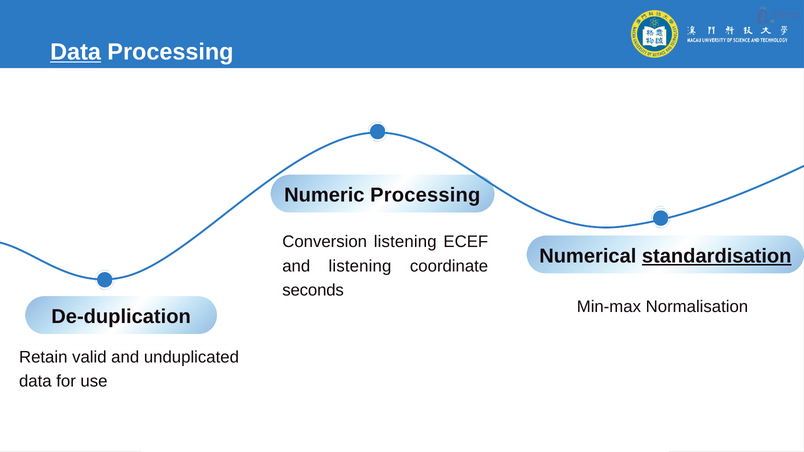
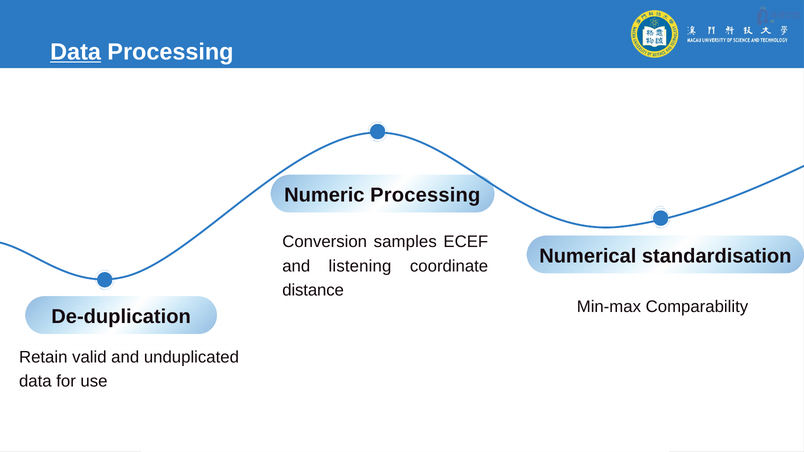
Conversion listening: listening -> samples (405, 242)
standardisation underline: present -> none (717, 256)
seconds: seconds -> distance (313, 290)
Normalisation: Normalisation -> Comparability (697, 307)
